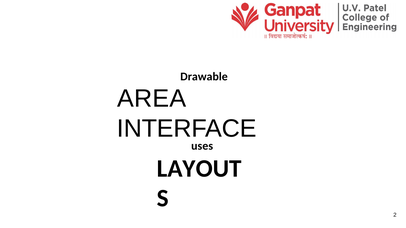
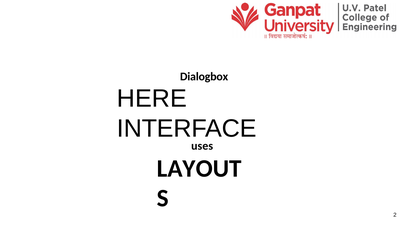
Drawable: Drawable -> Dialogbox (204, 77)
AREA: AREA -> HERE (152, 99)
